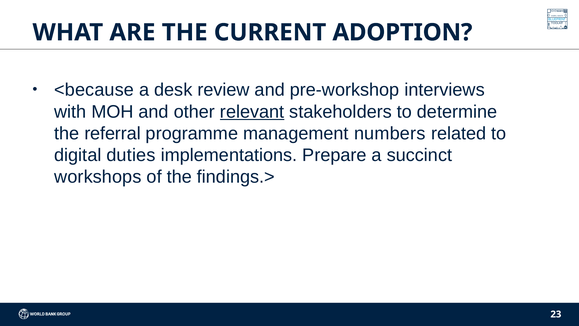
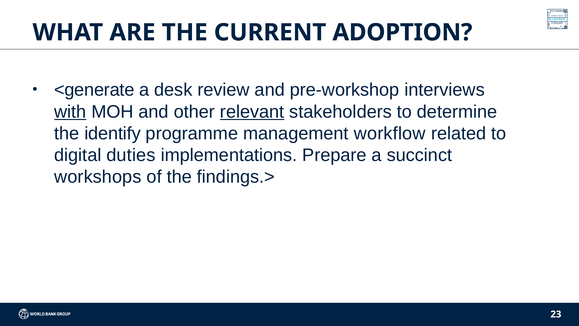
<because: <because -> <generate (94, 90)
with underline: none -> present (70, 112)
referral: referral -> identify (113, 133)
numbers: numbers -> workflow (390, 133)
